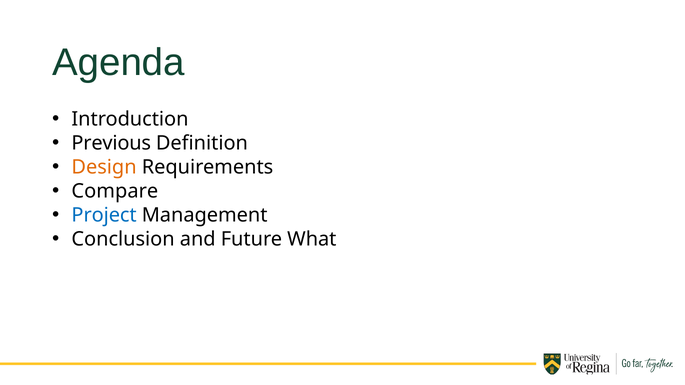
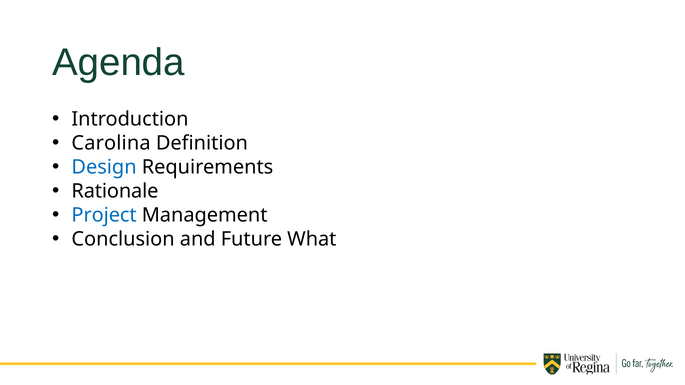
Previous: Previous -> Carolina (111, 143)
Design colour: orange -> blue (104, 167)
Compare: Compare -> Rationale (115, 191)
